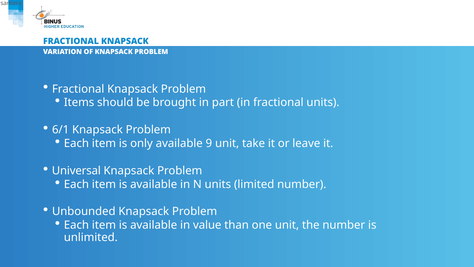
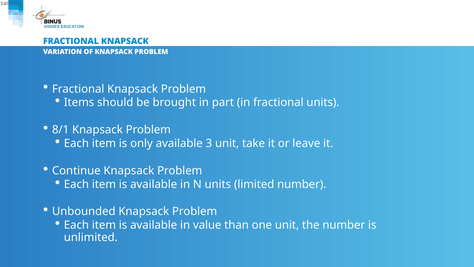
6/1: 6/1 -> 8/1 (61, 130)
9: 9 -> 3 (209, 143)
Universal: Universal -> Continue (76, 170)
